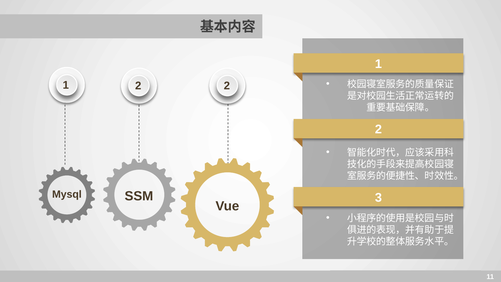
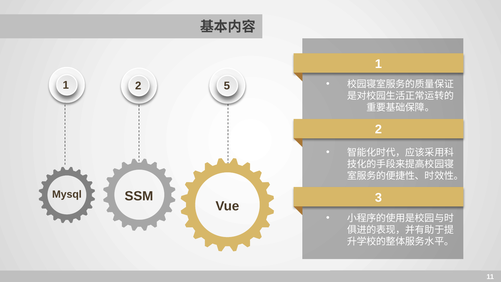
2 2: 2 -> 5 (227, 86)
